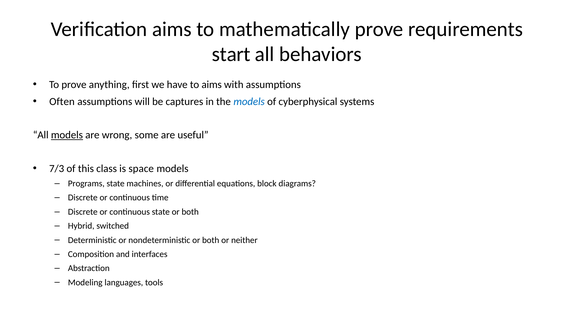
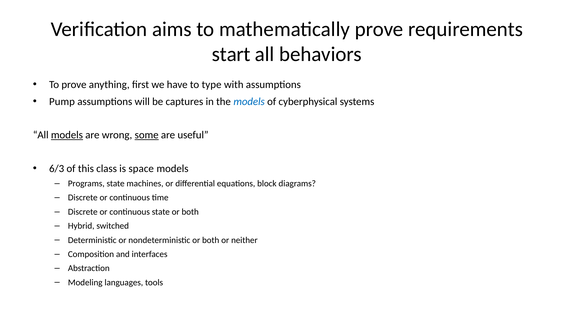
to aims: aims -> type (212, 85)
Often: Often -> Pump (62, 101)
some underline: none -> present (147, 135)
7/3: 7/3 -> 6/3 (57, 168)
